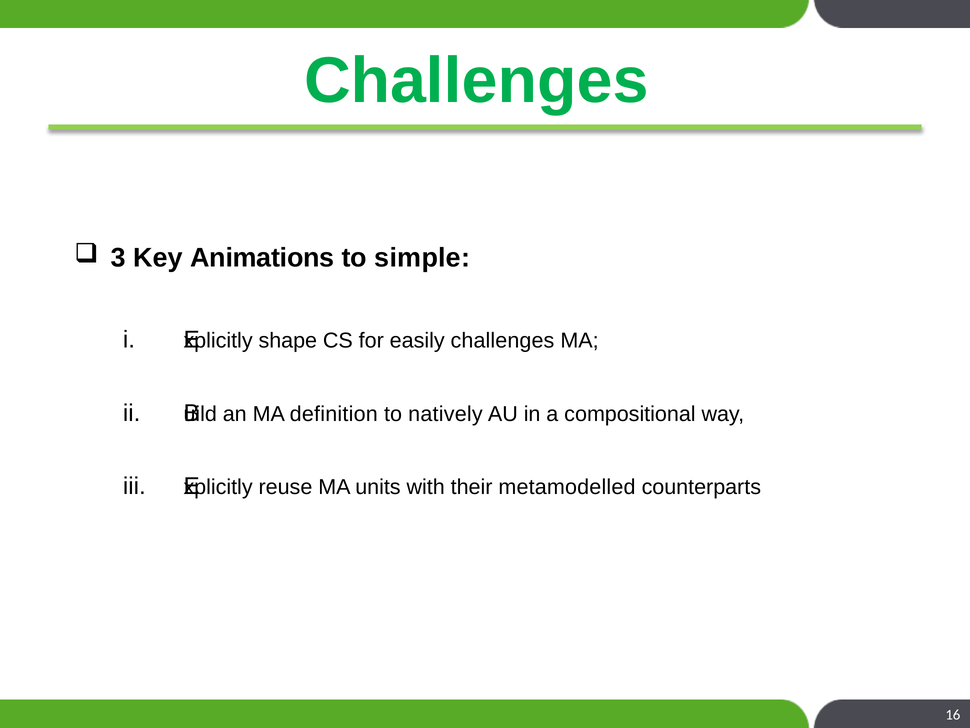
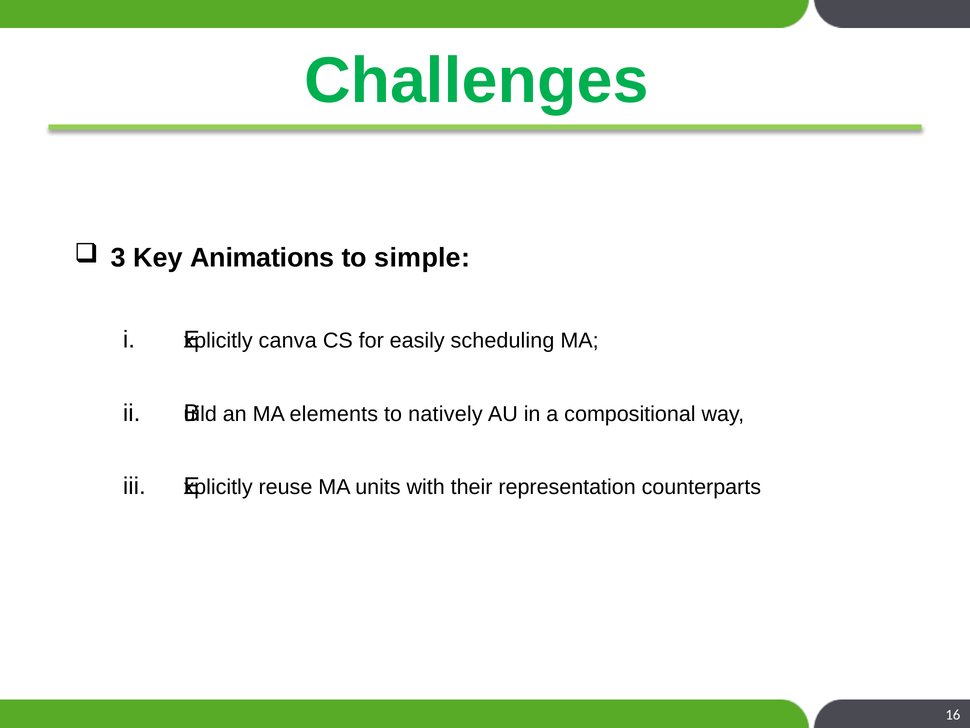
shape: shape -> canva (288, 341)
easily challenges: challenges -> scheduling (502, 341)
definition: definition -> elements (334, 414)
metamodelled: metamodelled -> representation (567, 487)
